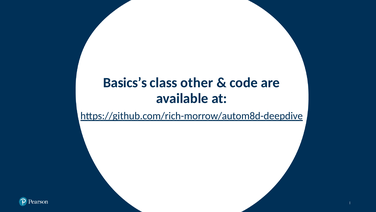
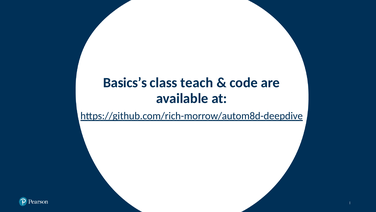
other: other -> teach (197, 83)
